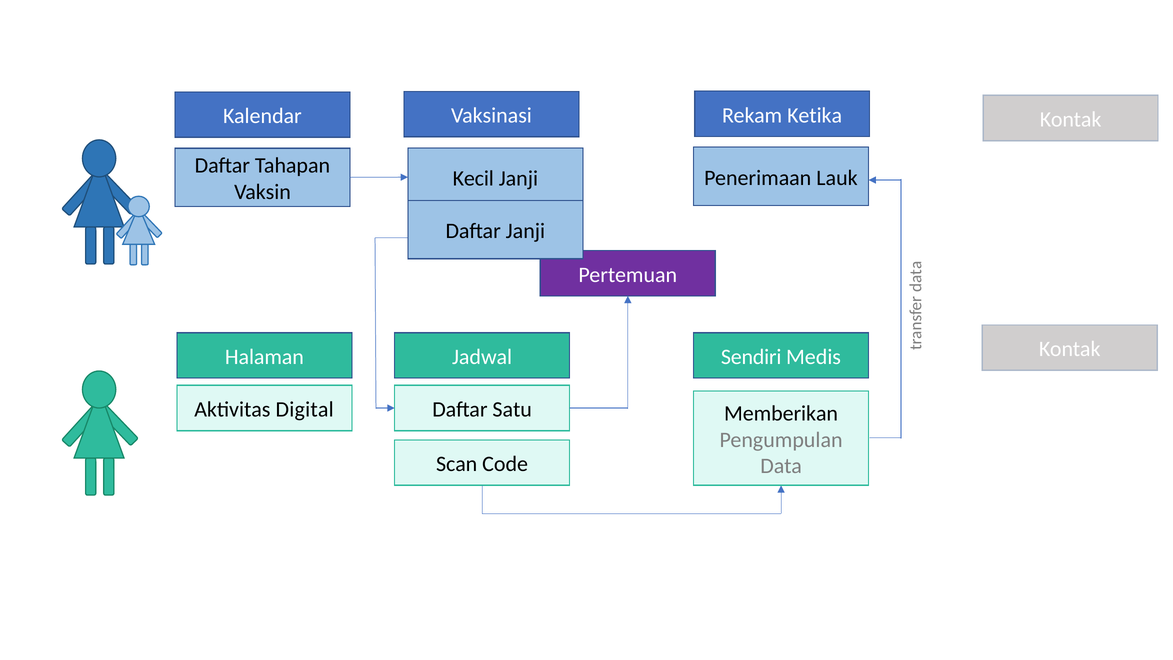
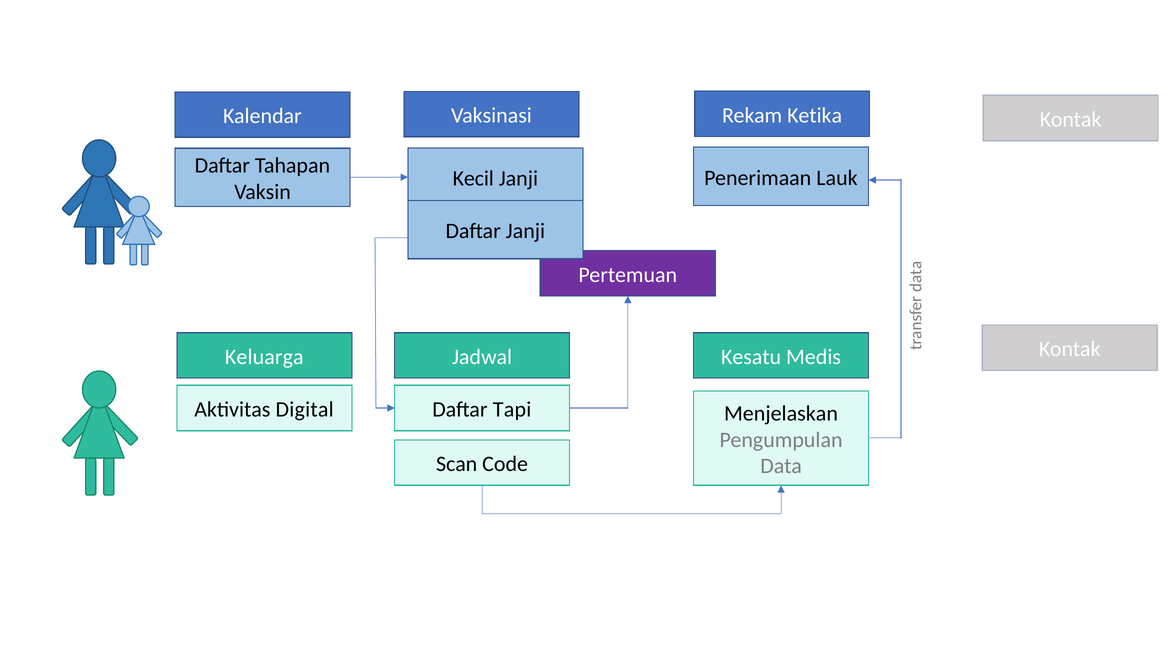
Halaman: Halaman -> Keluarga (264, 357)
Sendiri: Sendiri -> Kesatu (751, 357)
Satu: Satu -> Tapi (512, 409)
Memberikan: Memberikan -> Menjelaskan (781, 413)
